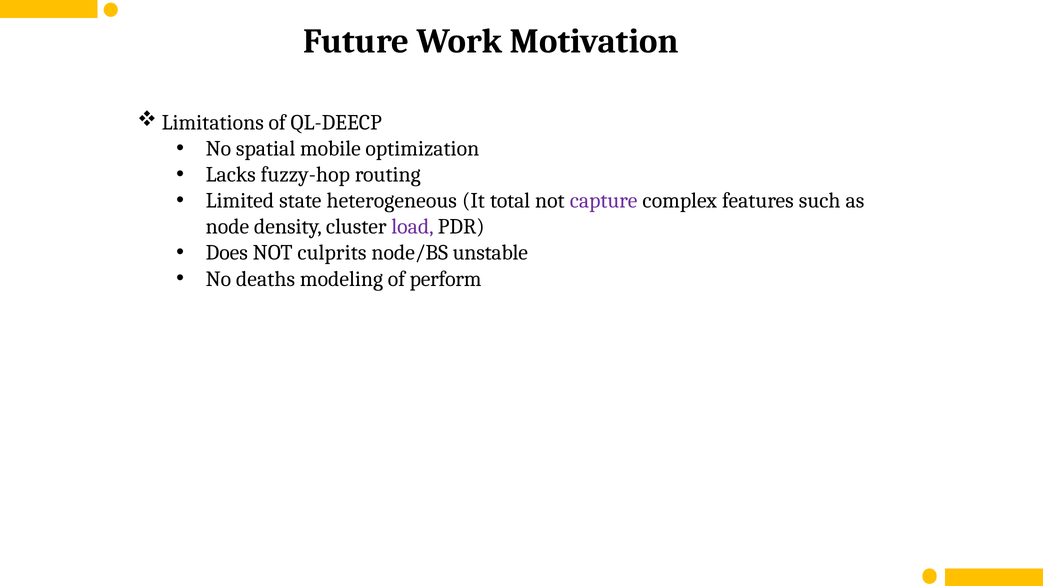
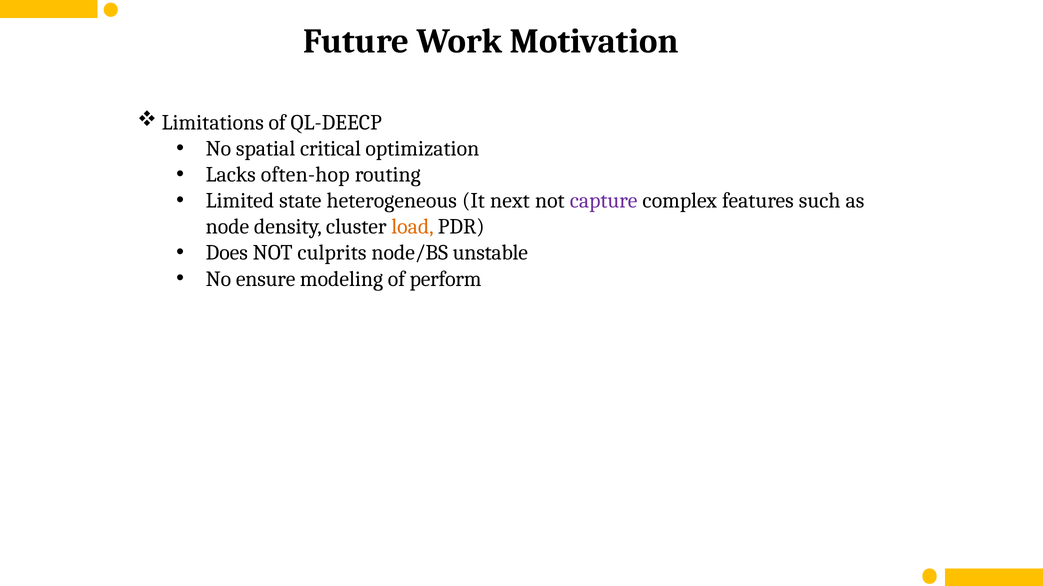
mobile: mobile -> critical (330, 149)
fuzzy-hop: fuzzy-hop -> often-hop (305, 175)
total: total -> next (510, 201)
load colour: purple -> orange (412, 227)
deaths: deaths -> ensure (266, 279)
